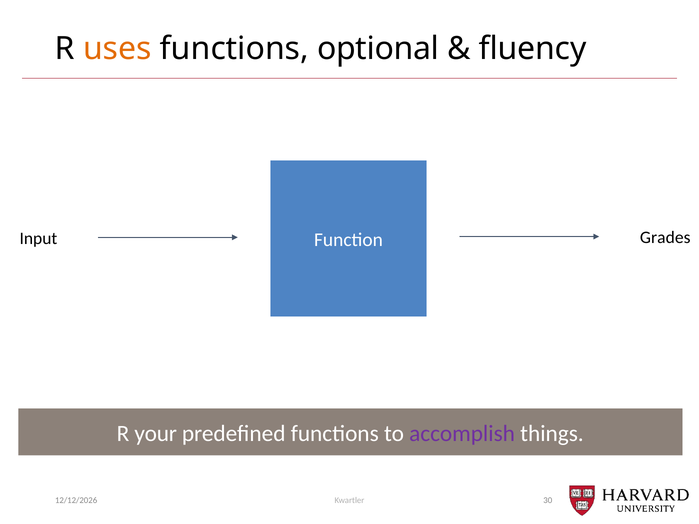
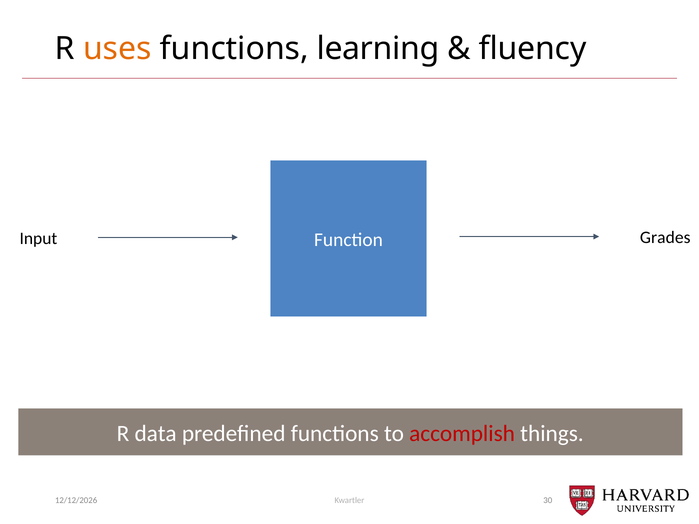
optional: optional -> learning (378, 48)
your: your -> data (156, 434)
accomplish colour: purple -> red (462, 434)
